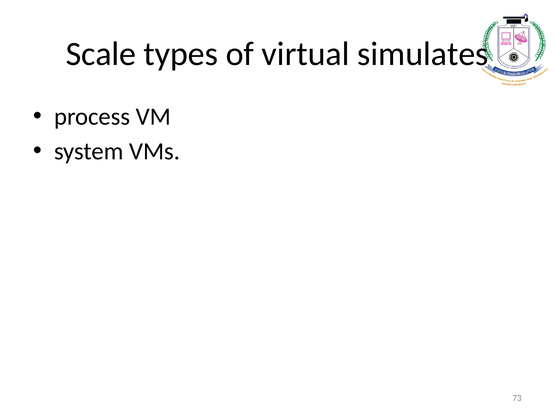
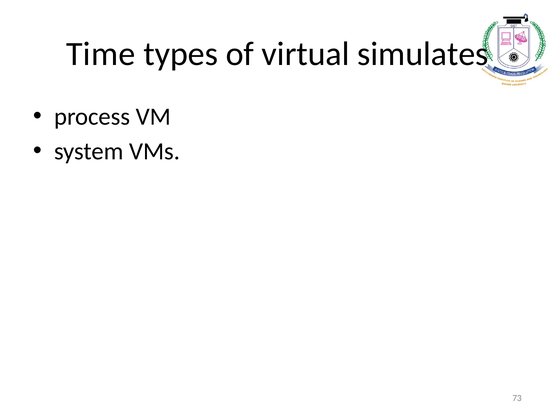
Scale: Scale -> Time (101, 54)
